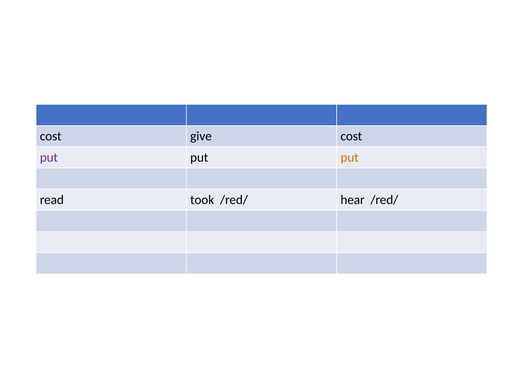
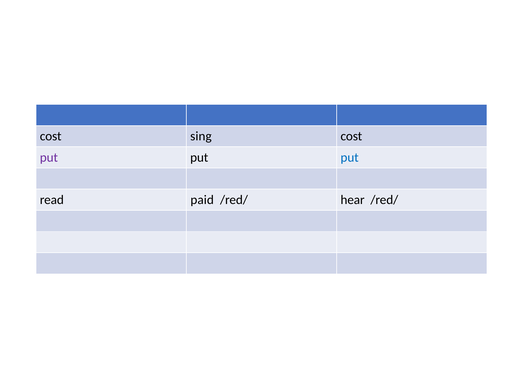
give: give -> sing (201, 136)
put colour: orange -> blue (350, 158)
took: took -> paid (202, 200)
